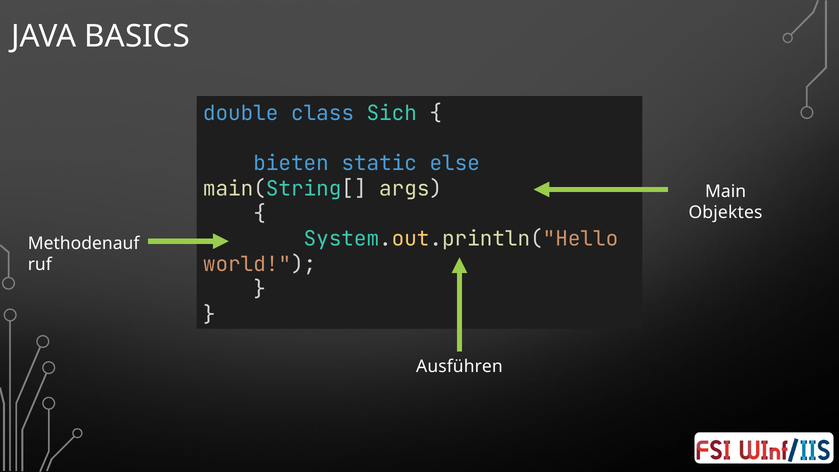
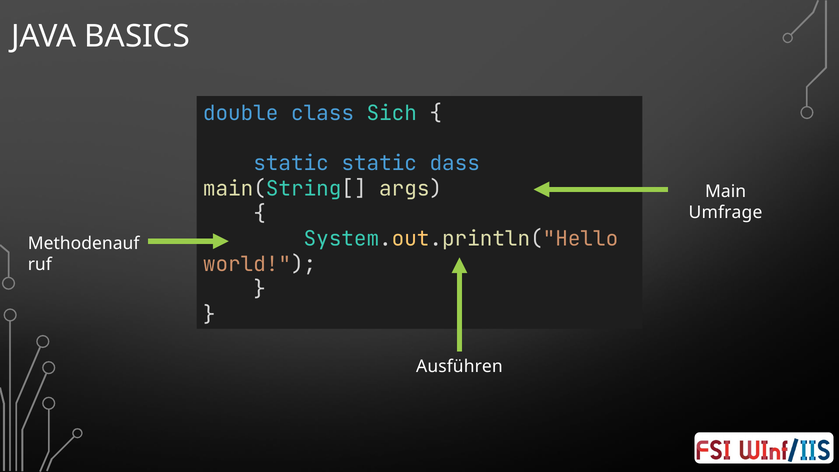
bieten: bieten -> static (291, 164)
else: else -> dass (455, 164)
Objektes: Objektes -> Umfrage (725, 212)
